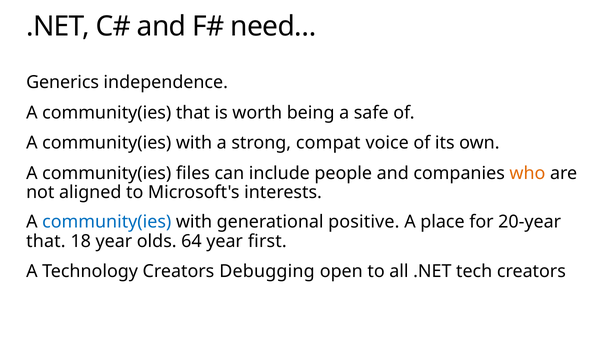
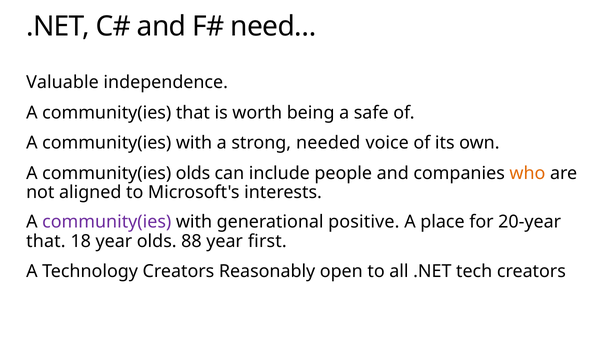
Generics: Generics -> Valuable (62, 82)
compat: compat -> needed (328, 143)
community(ies files: files -> olds (193, 173)
community(ies colour: blue -> purple (107, 222)
64: 64 -> 88 (191, 242)
Debugging: Debugging -> Reasonably (267, 272)
